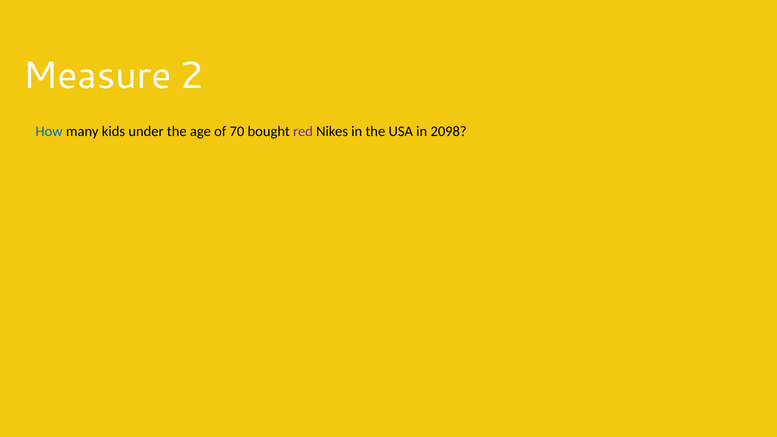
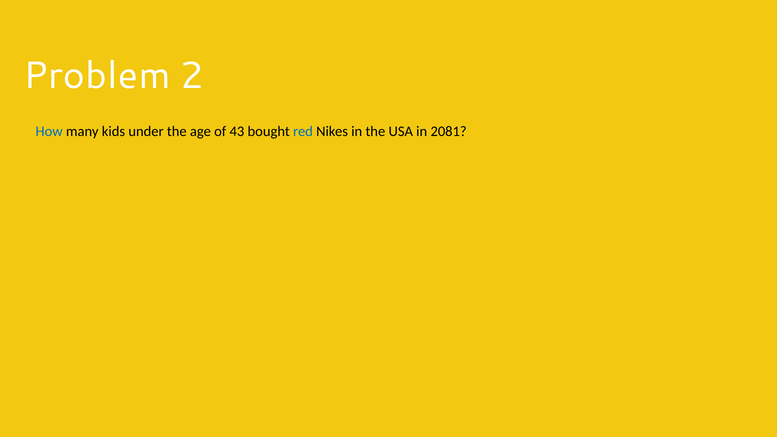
Measure: Measure -> Problem (97, 76)
70: 70 -> 43 (237, 132)
red colour: purple -> blue (303, 132)
2098: 2098 -> 2081 (449, 132)
